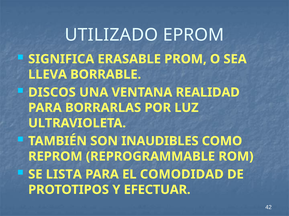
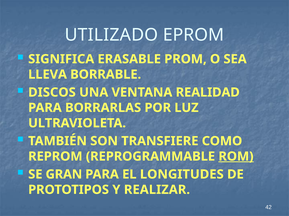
INAUDIBLES: INAUDIBLES -> TRANSFIERE (160, 142)
ROM underline: none -> present (236, 157)
LISTA: LISTA -> GRAN (64, 175)
COMODIDAD: COMODIDAD -> LONGITUDES (182, 175)
EFECTUAR: EFECTUAR -> REALIZAR (157, 190)
